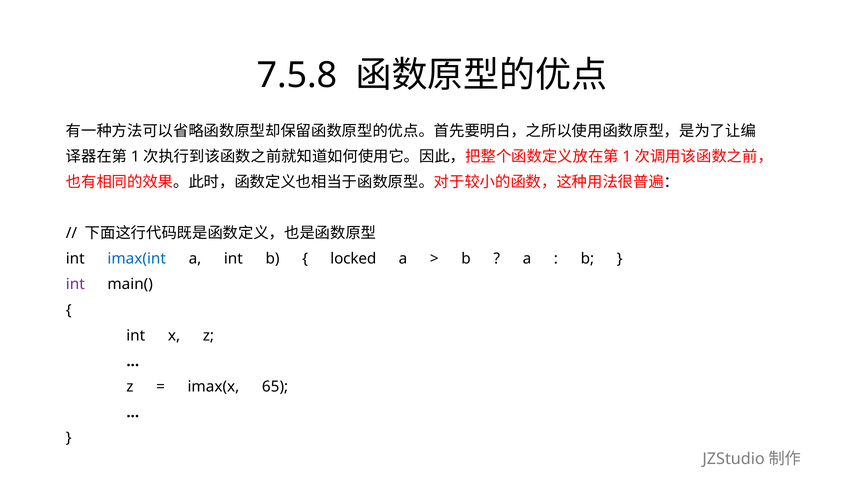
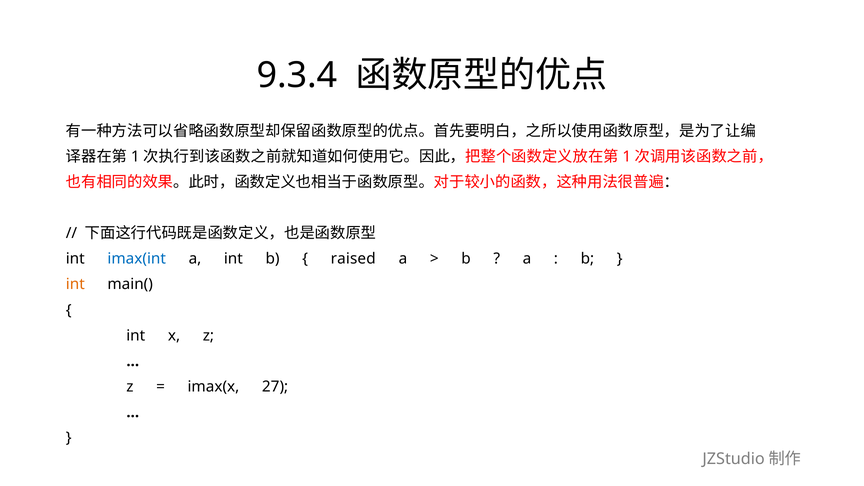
7.5.8: 7.5.8 -> 9.3.4 (297, 76)
locked: locked -> raised (353, 259)
int colour: purple -> orange (75, 284)
65: 65 -> 27 (275, 387)
